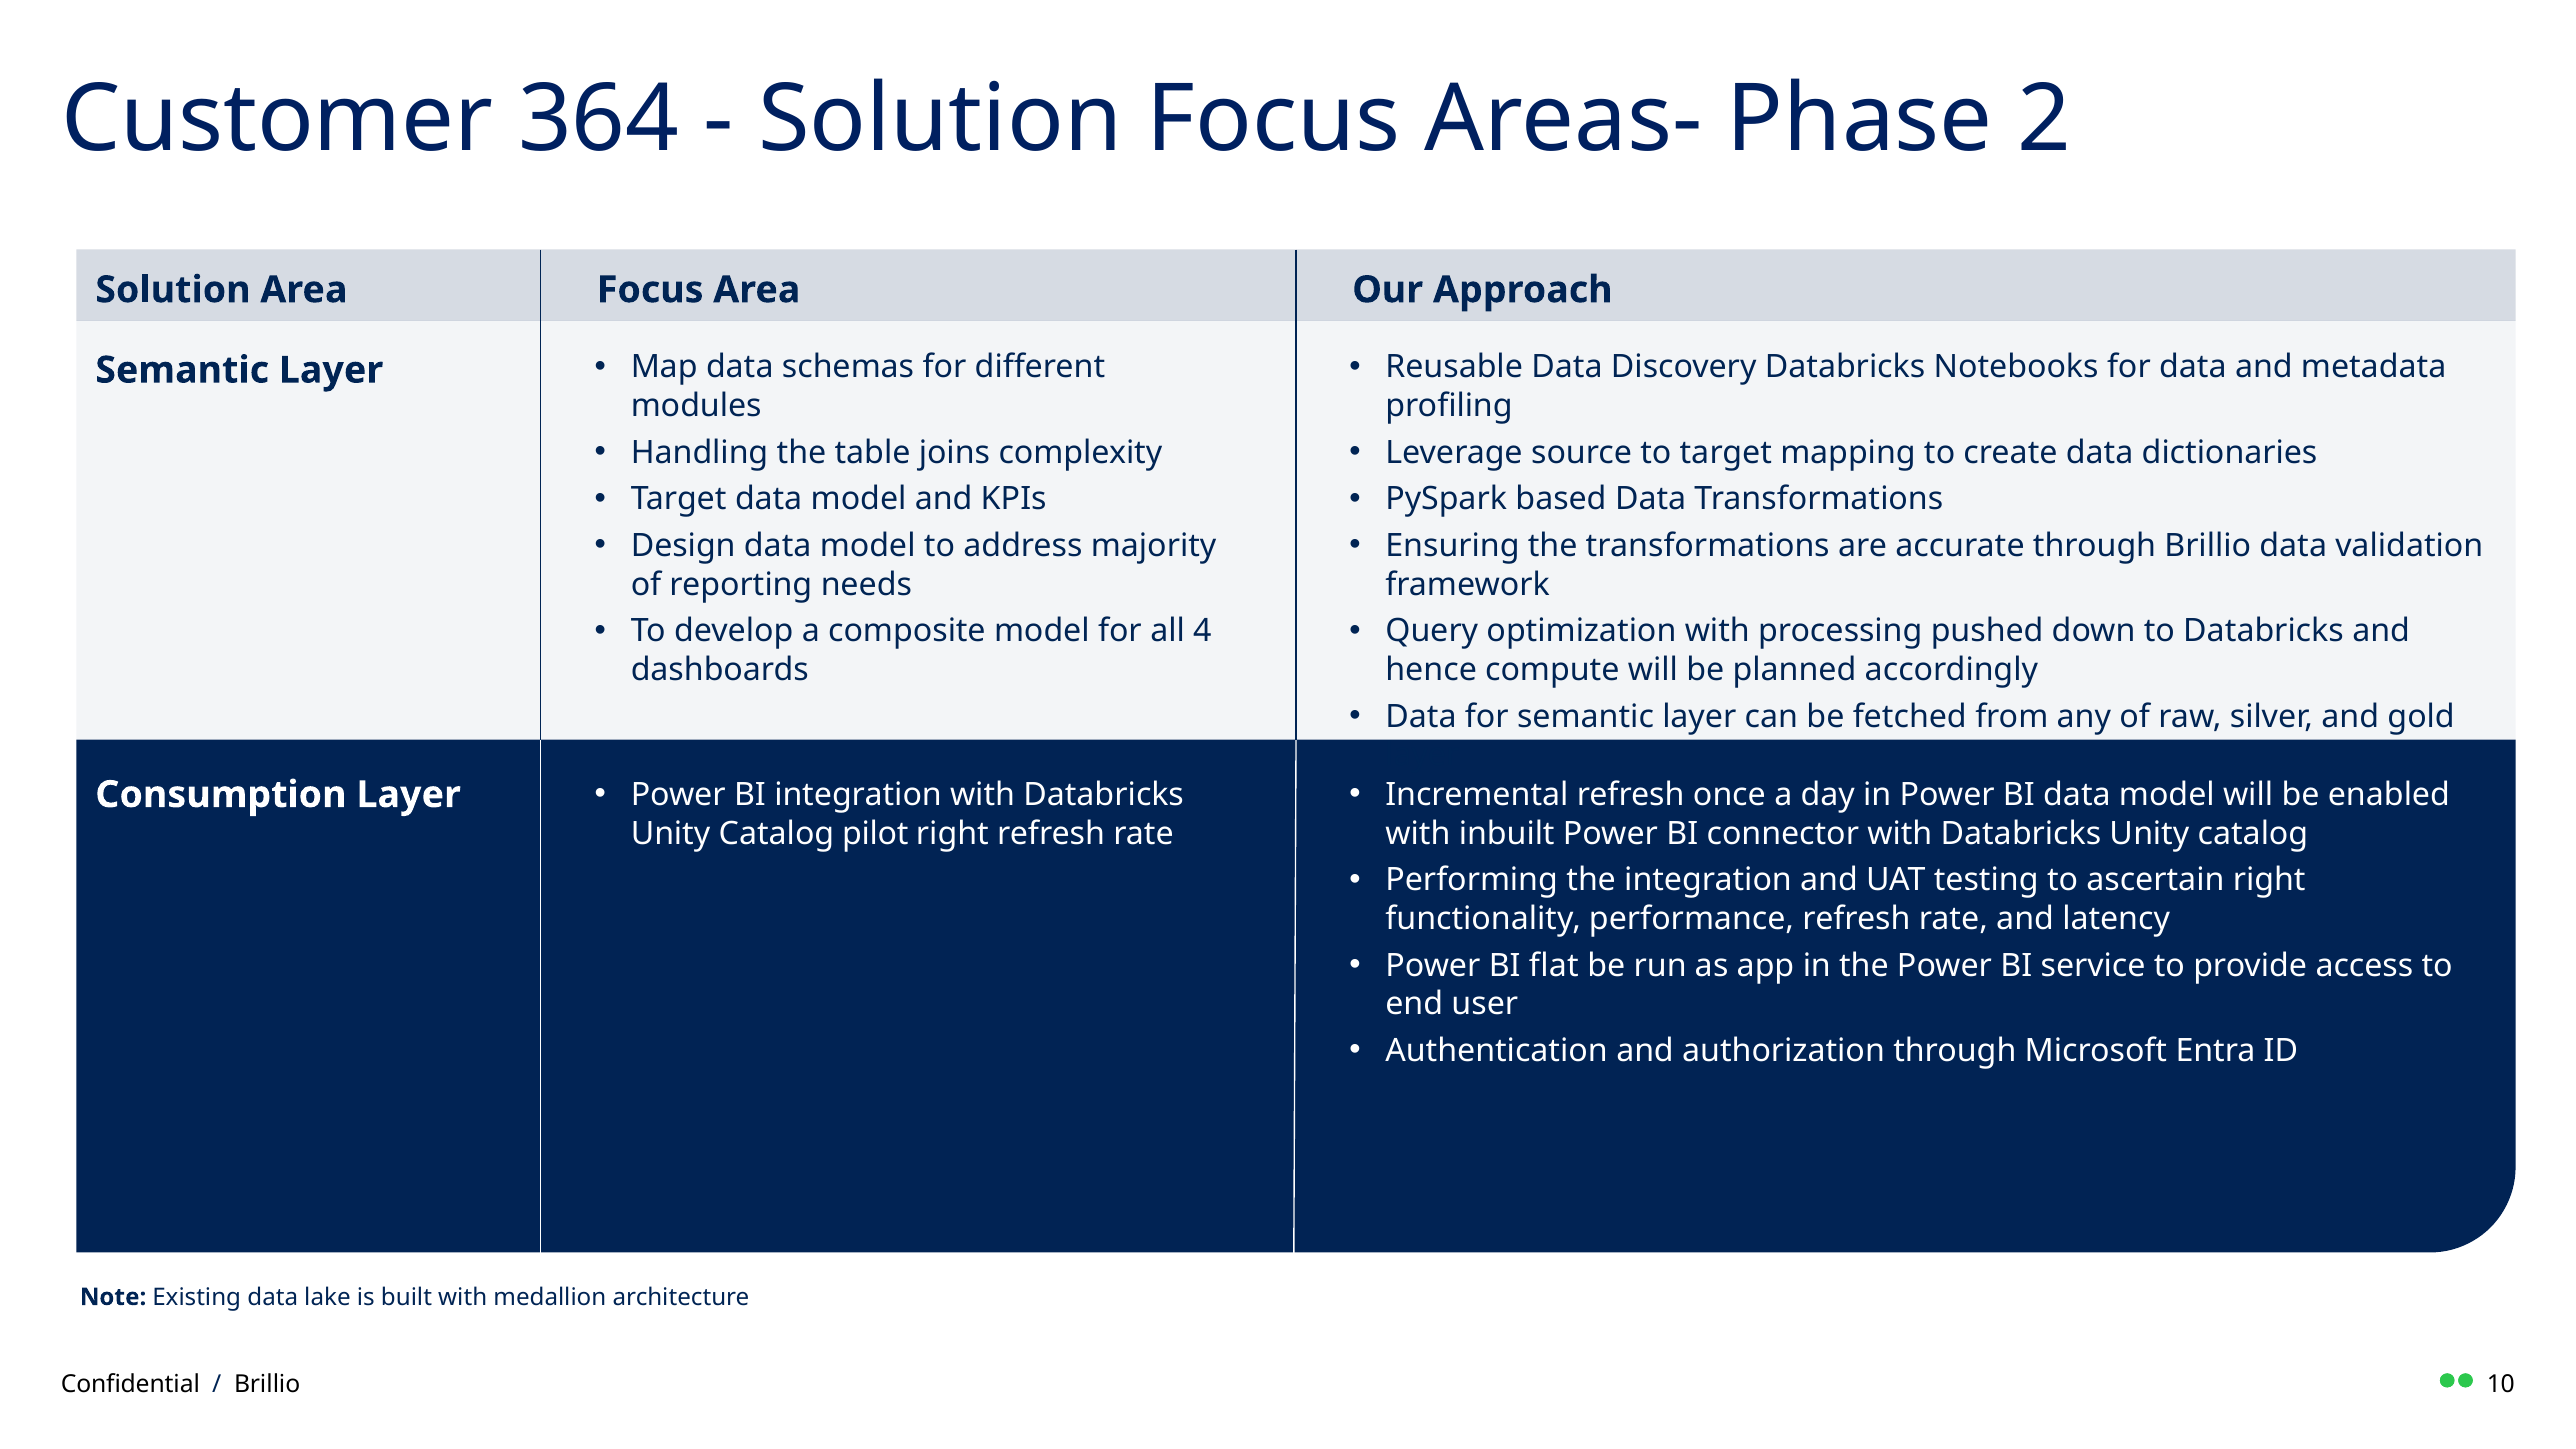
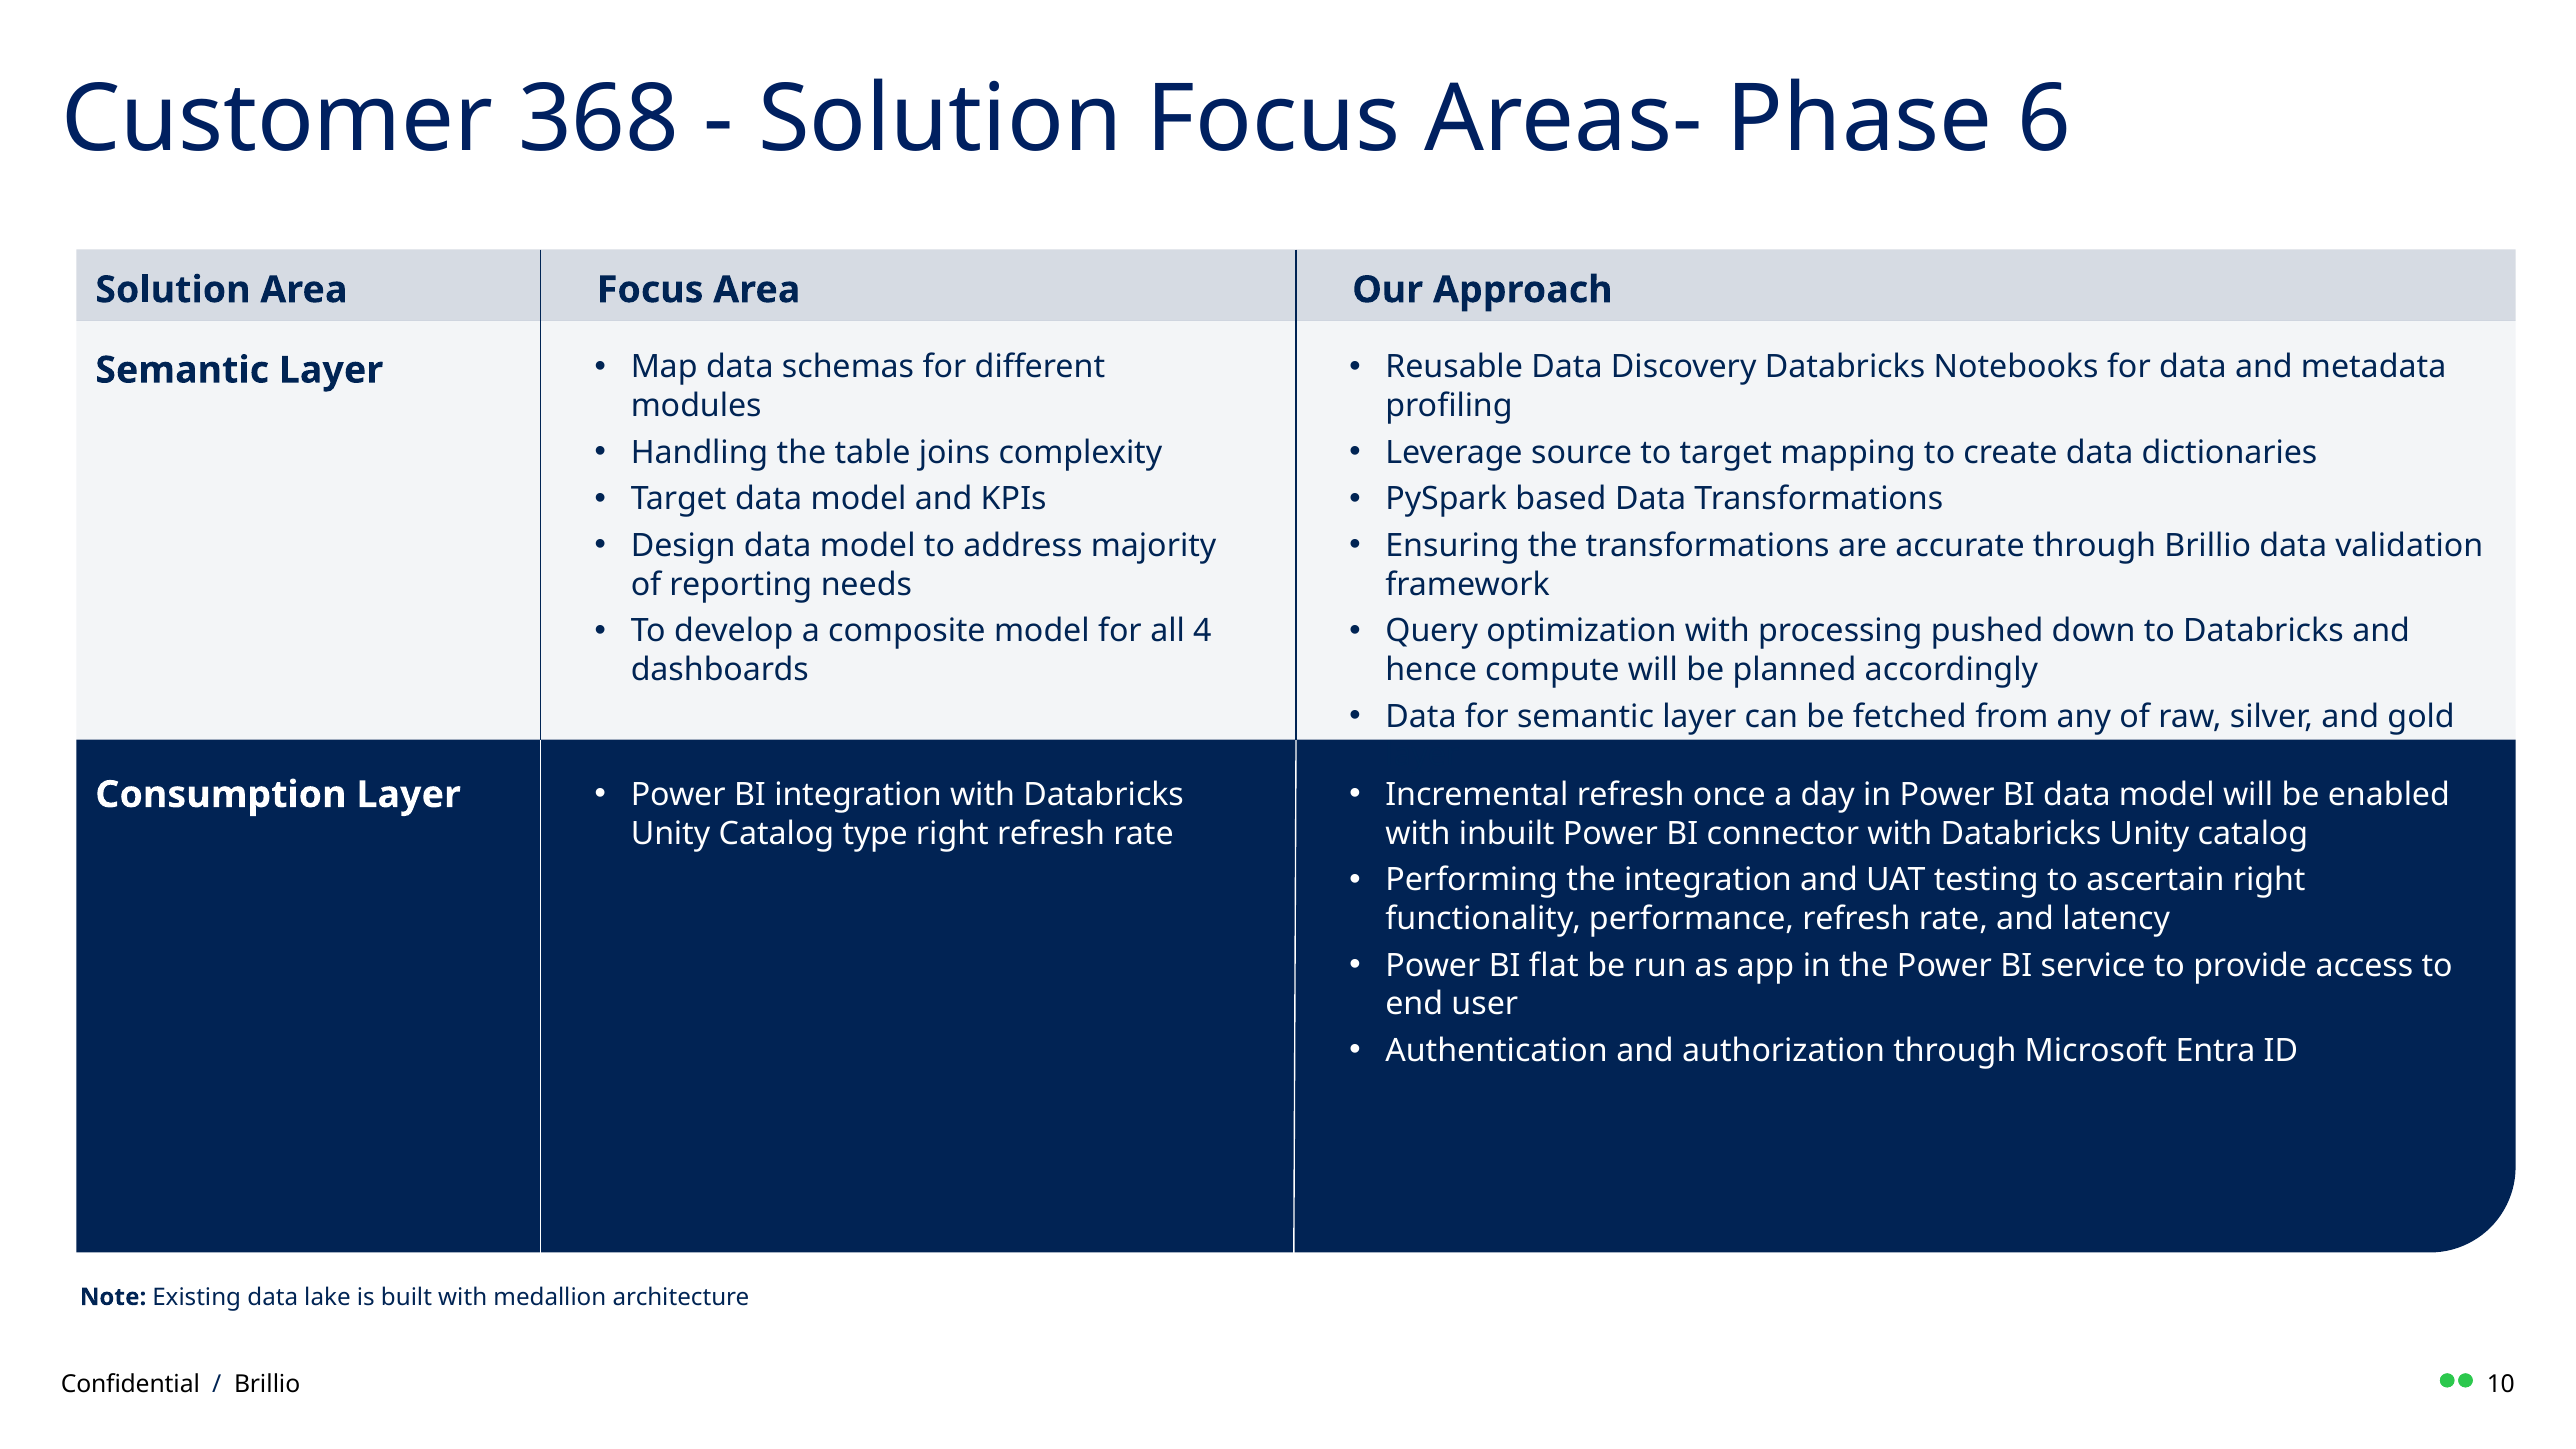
364: 364 -> 368 (599, 120)
2: 2 -> 6 (2044, 120)
pilot: pilot -> type (875, 833)
